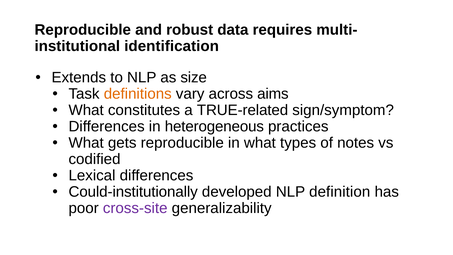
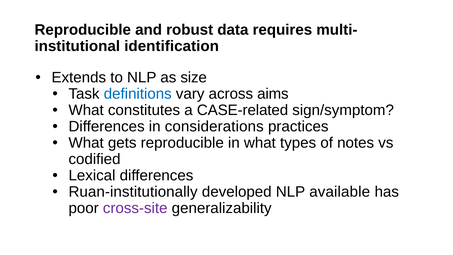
definitions colour: orange -> blue (138, 94)
TRUE-related: TRUE-related -> CASE-related (243, 110)
heterogeneous: heterogeneous -> considerations (214, 127)
Could-institutionally: Could-institutionally -> Ruan-institutionally (133, 192)
definition: definition -> available (340, 192)
